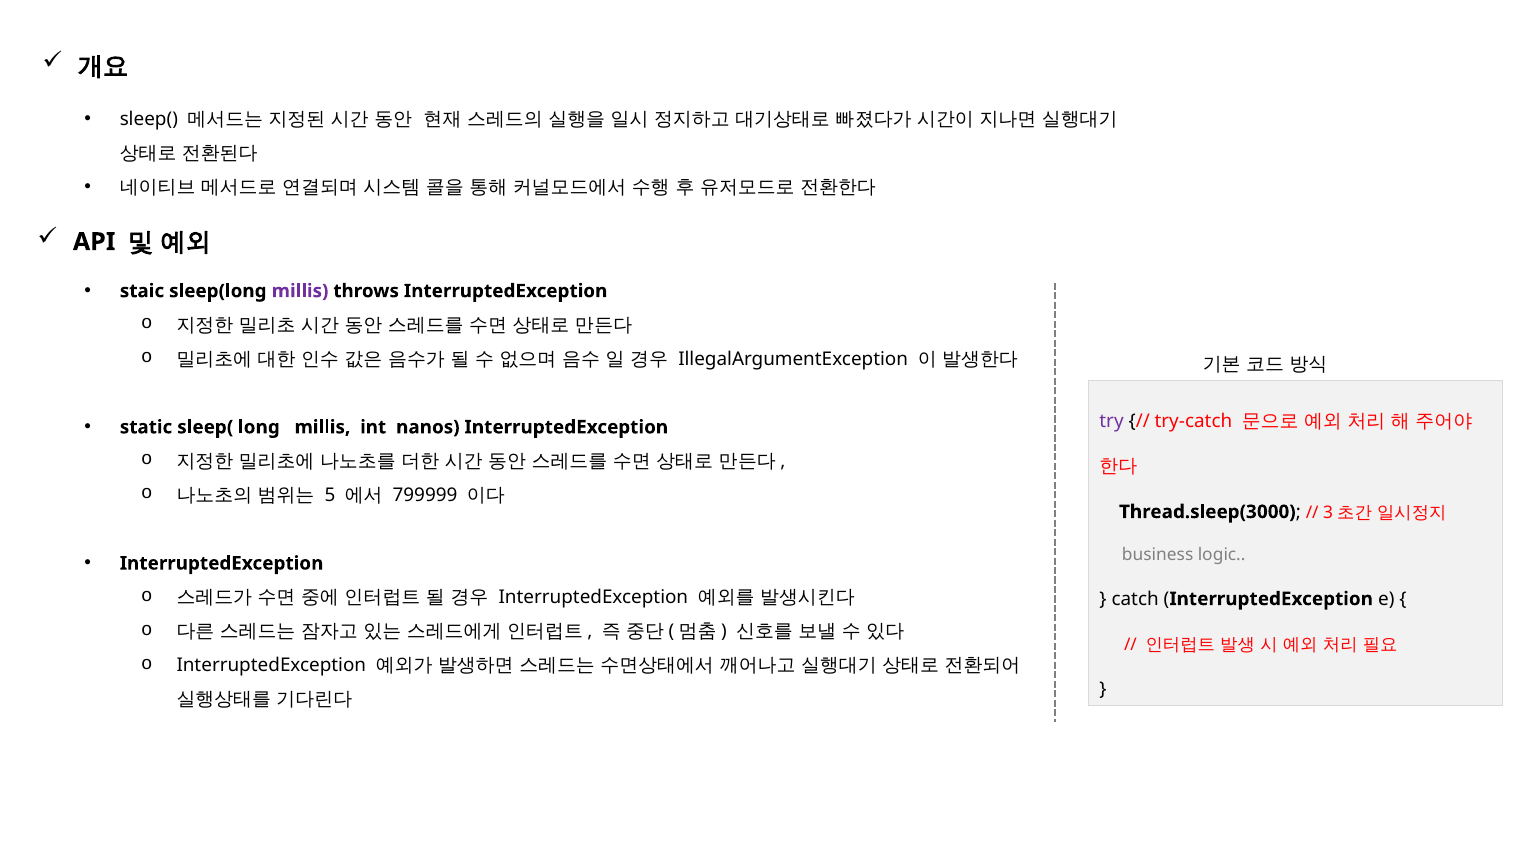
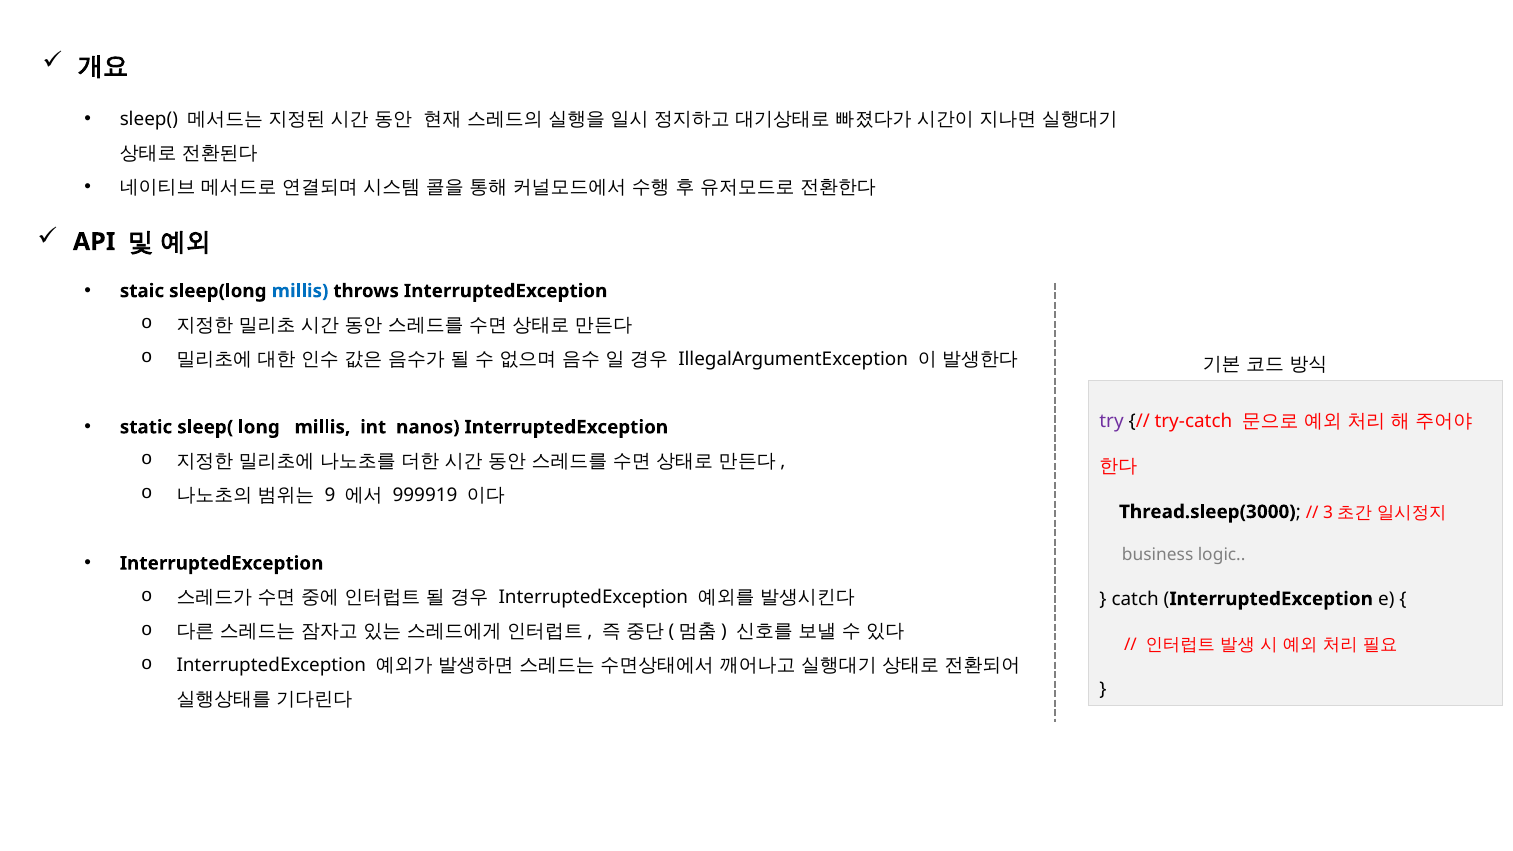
millis colour: purple -> blue (300, 291)
5: 5 -> 9 (330, 495)
799999: 799999 -> 999919 (425, 495)
